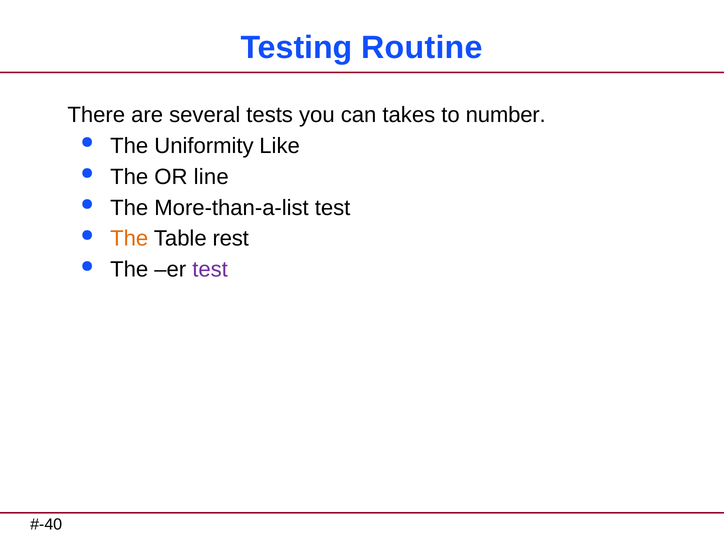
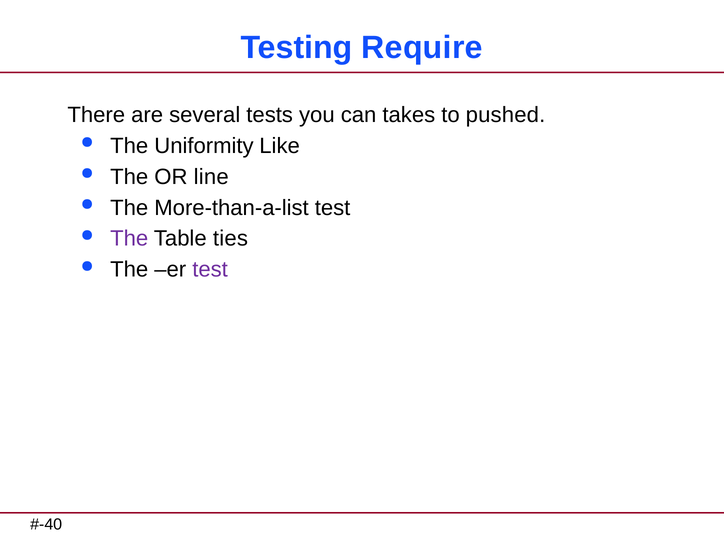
Routine: Routine -> Require (422, 47)
number: number -> pushed (506, 115)
The colour: orange -> purple (129, 239)
rest: rest -> ties (230, 239)
